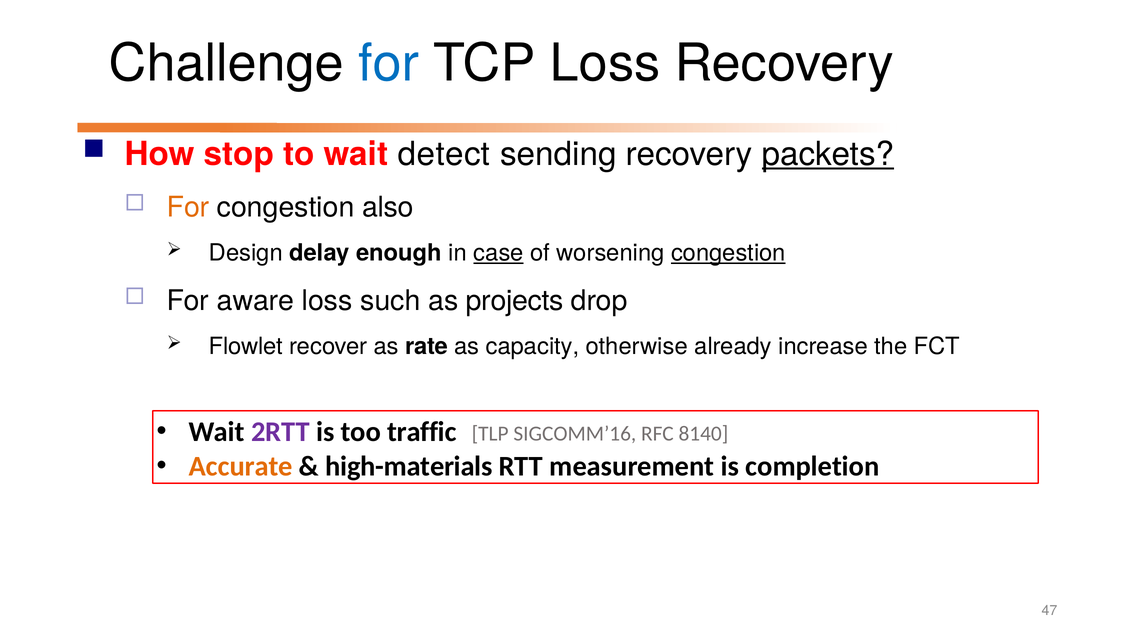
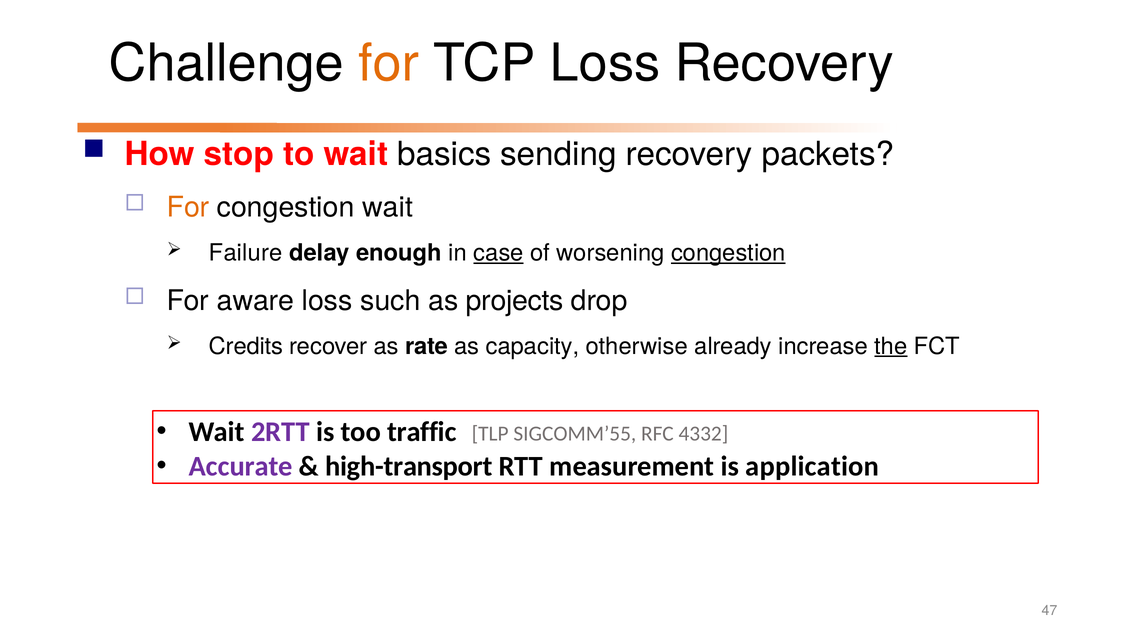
for colour: blue -> orange (389, 64)
detect: detect -> basics (444, 154)
packets underline: present -> none (828, 154)
congestion also: also -> wait (388, 208)
Design: Design -> Failure (246, 253)
Flowlet: Flowlet -> Credits (246, 346)
the underline: none -> present (891, 346)
SIGCOMM’16: SIGCOMM’16 -> SIGCOMM’55 (575, 434)
8140: 8140 -> 4332 (703, 434)
Accurate colour: orange -> purple (241, 466)
high-materials: high-materials -> high-transport (409, 466)
completion: completion -> application (812, 466)
